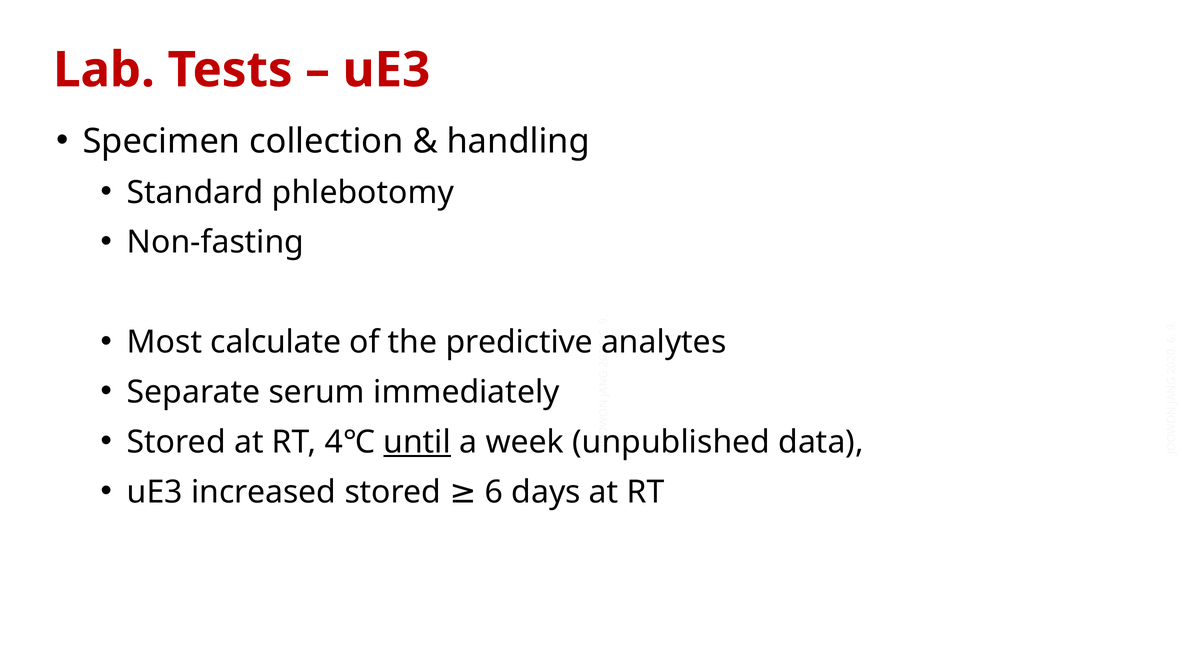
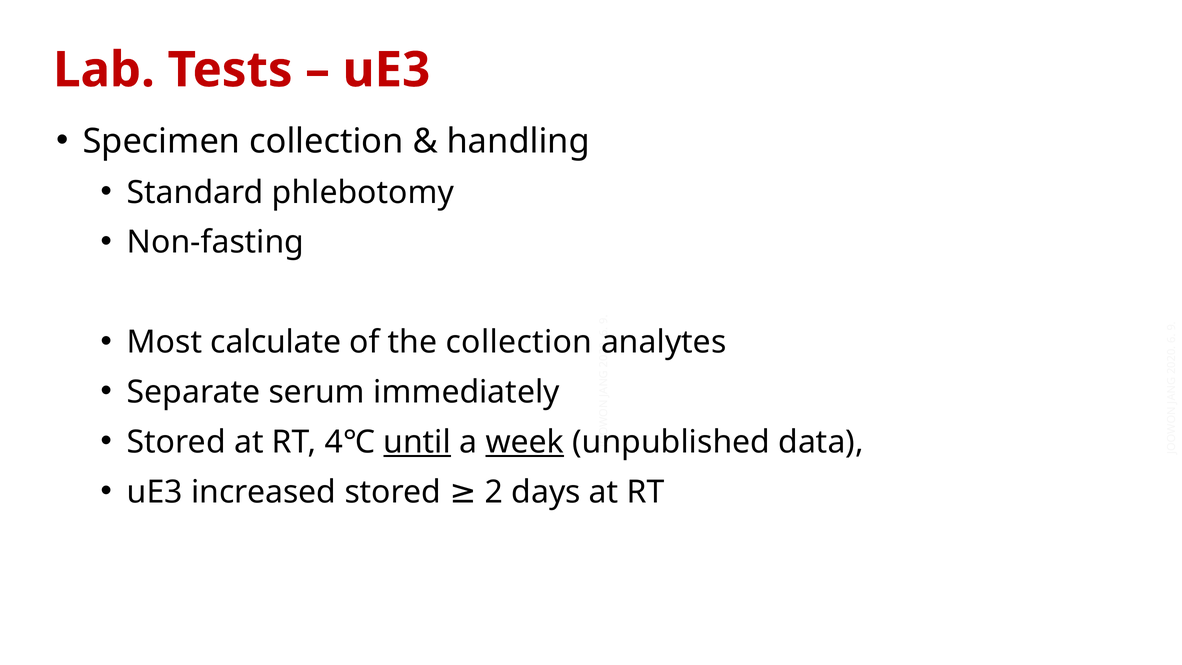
the predictive: predictive -> collection (519, 342)
week underline: none -> present (525, 442)
stored 6: 6 -> 2 (494, 492)
